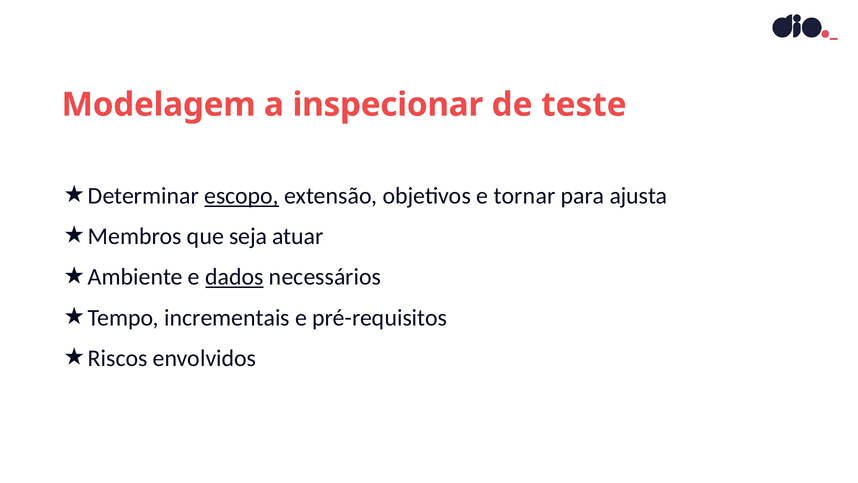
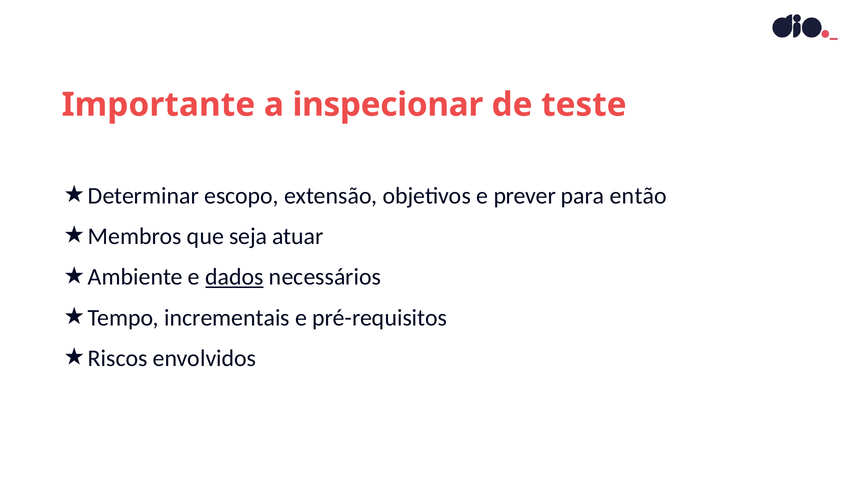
Modelagem: Modelagem -> Importante (158, 105)
escopo underline: present -> none (242, 196)
tornar: tornar -> prever (525, 196)
ajusta: ajusta -> então (638, 196)
